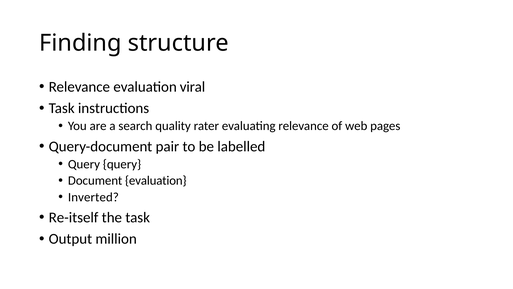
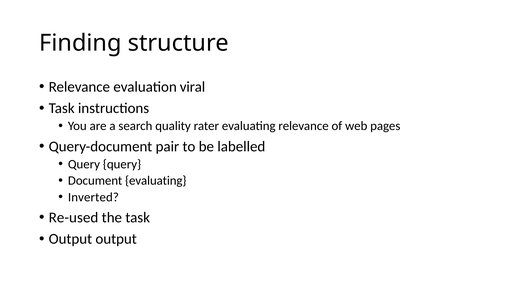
Document evaluation: evaluation -> evaluating (156, 180)
Re-itself: Re-itself -> Re-used (74, 217)
Output million: million -> output (116, 239)
